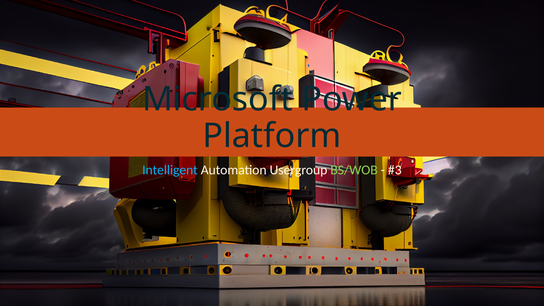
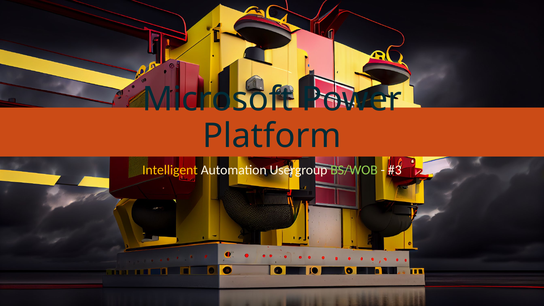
Intelligent colour: light blue -> yellow (170, 170)
